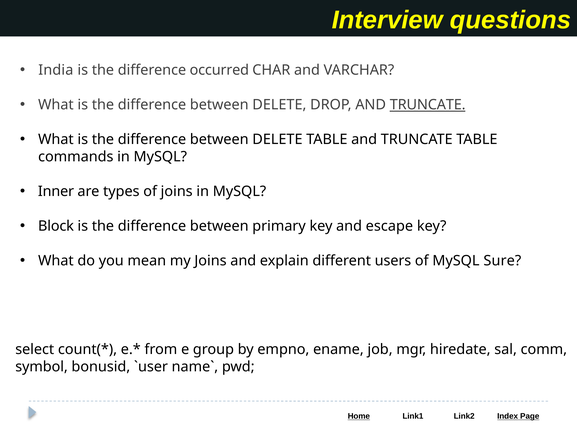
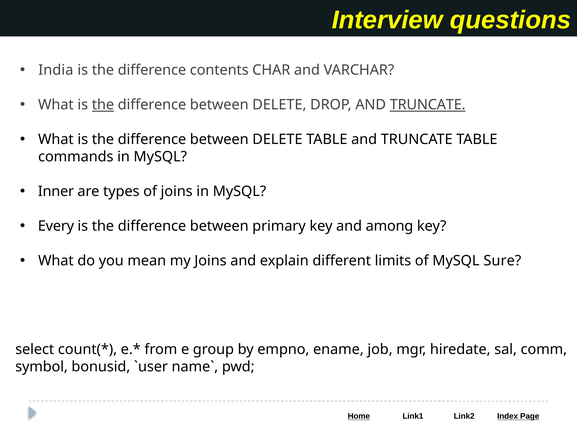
occurred: occurred -> contents (219, 70)
the underline: none -> present (103, 105)
Block: Block -> Every (56, 226)
escape: escape -> among (390, 226)
users: users -> limits (393, 261)
